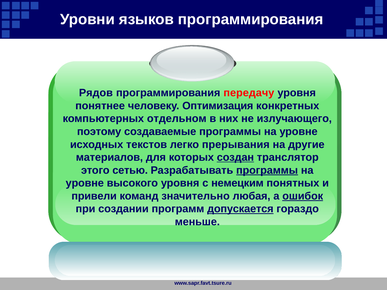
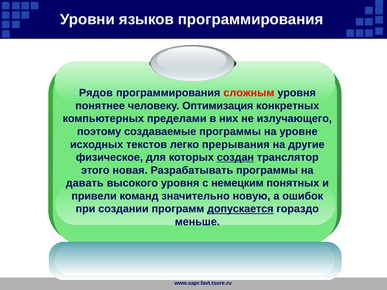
передачу: передачу -> сложным (249, 93)
отдельном: отдельном -> пределами (177, 119)
материалов: материалов -> физическое (109, 157)
сетью: сетью -> новая (130, 170)
программы underline: present -> none (267, 170)
уровне: уровне -> давать (85, 183)
любая: любая -> новую (252, 196)
ошибок underline: present -> none (303, 196)
